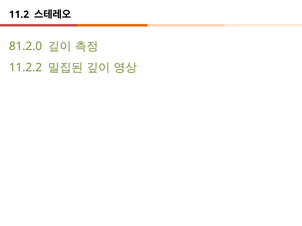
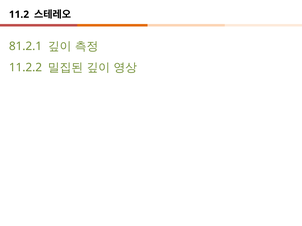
81.2.0: 81.2.0 -> 81.2.1 (26, 46)
